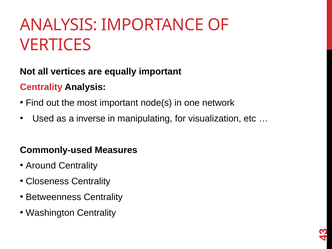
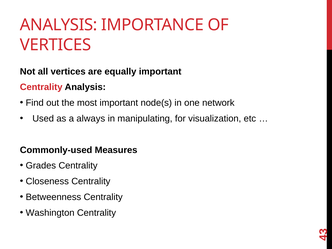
inverse: inverse -> always (91, 119)
Around: Around -> Grades (41, 166)
